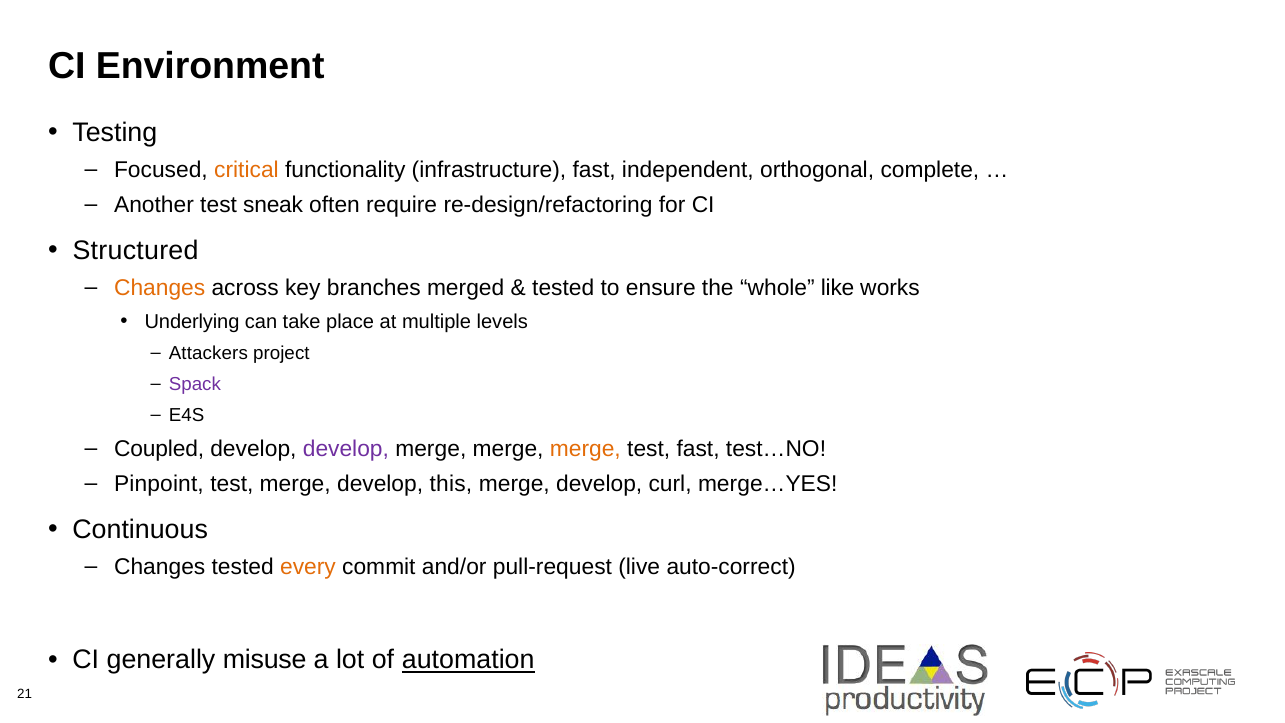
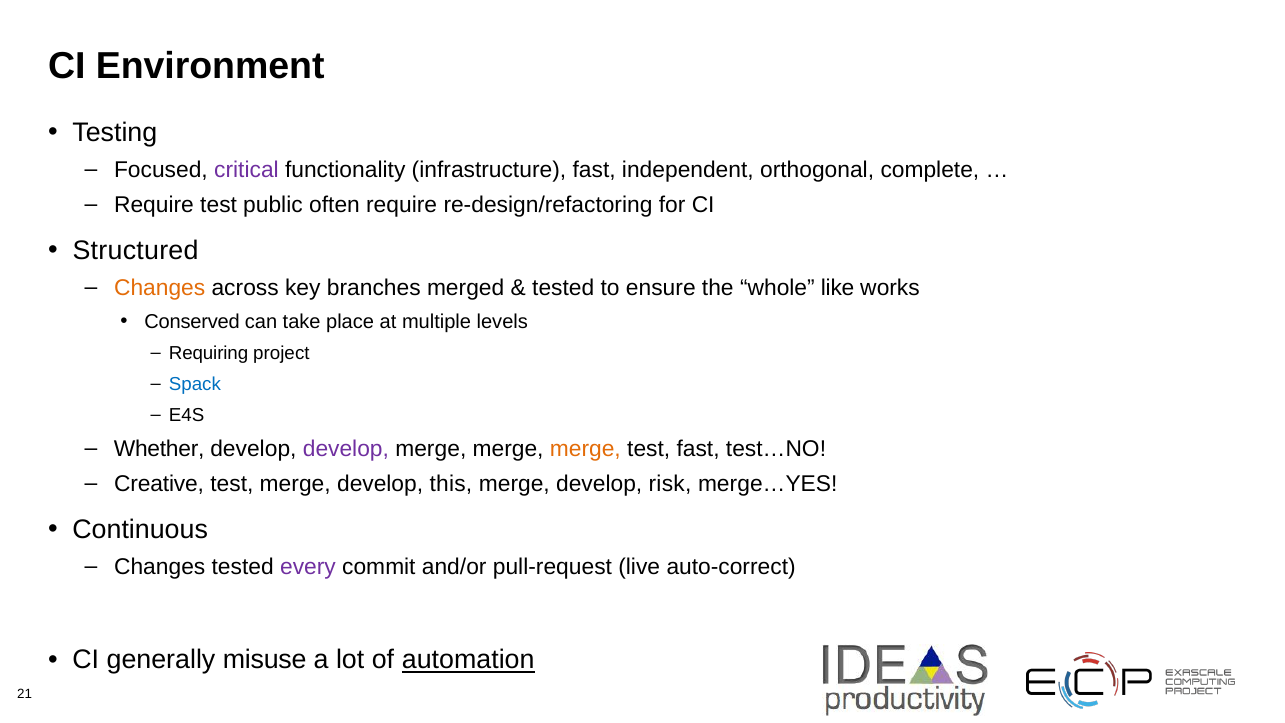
critical colour: orange -> purple (246, 170)
Another: Another -> Require (154, 205)
sneak: sneak -> public (273, 205)
Underlying: Underlying -> Conserved (192, 322)
Attackers: Attackers -> Requiring (209, 354)
Spack colour: purple -> blue (195, 384)
Coupled: Coupled -> Whether (159, 449)
Pinpoint: Pinpoint -> Creative (159, 484)
curl: curl -> risk (670, 484)
every colour: orange -> purple (308, 567)
